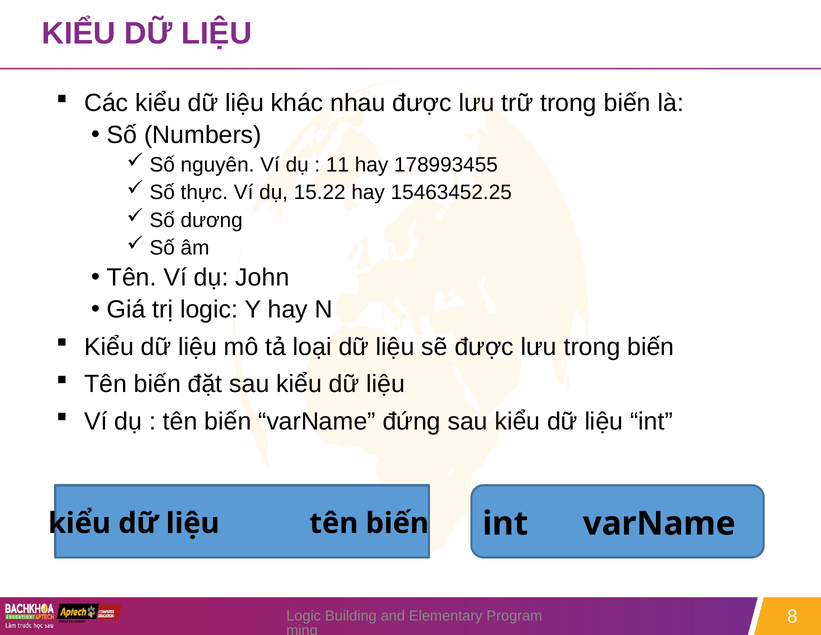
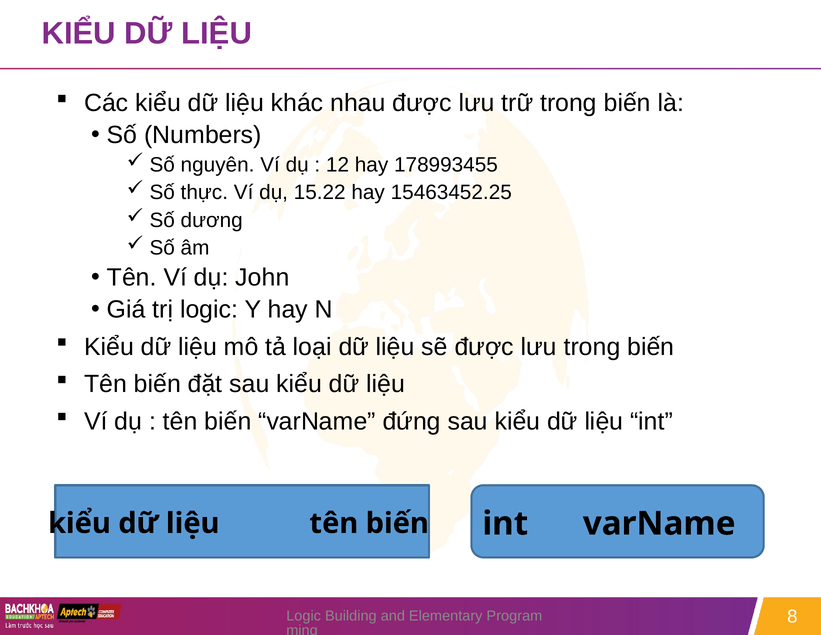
11: 11 -> 12 (338, 165)
